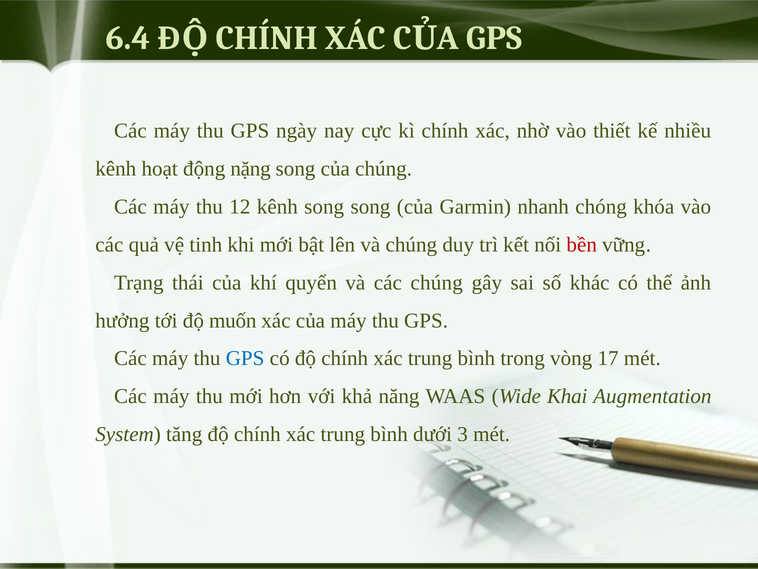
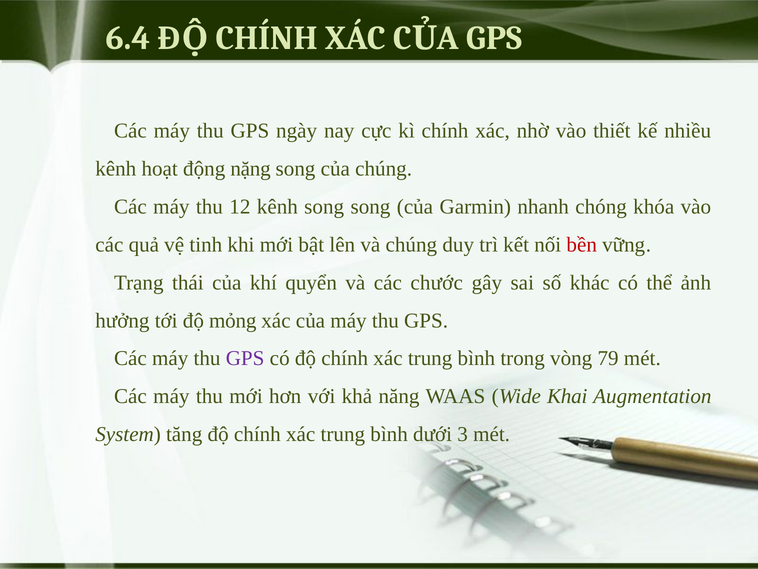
các chúng: chúng -> chước (437, 282)
muốn: muốn -> mỏng (233, 320)
GPS colour: blue -> purple (245, 358)
17: 17 -> 79 (608, 358)
